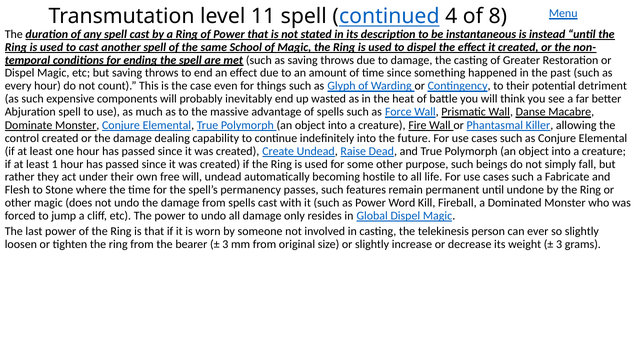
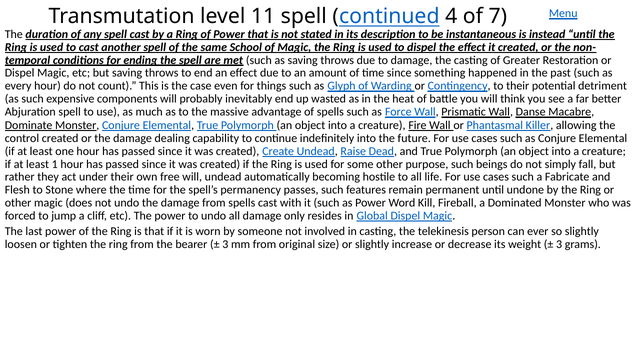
8: 8 -> 7 (498, 16)
